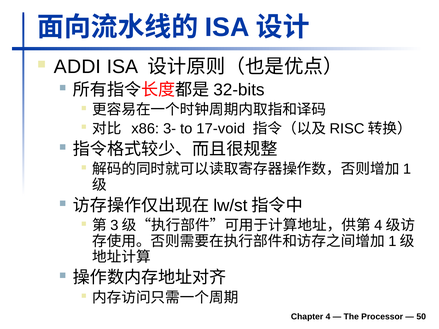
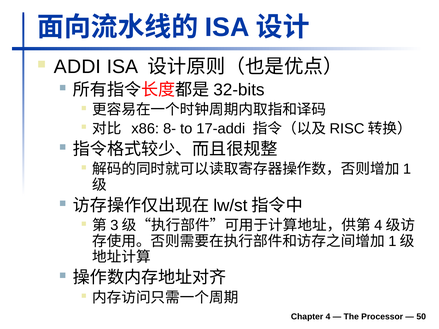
3-: 3- -> 8- (170, 129)
17-void: 17-void -> 17-addi (221, 129)
